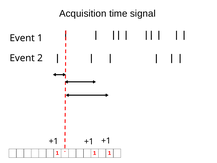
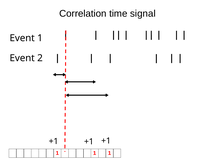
Acquisition: Acquisition -> Correlation (83, 13)
